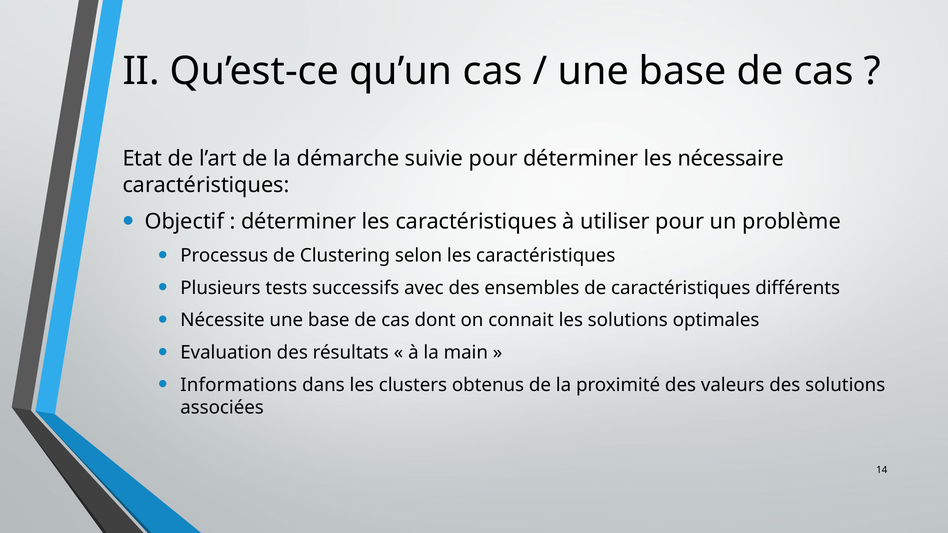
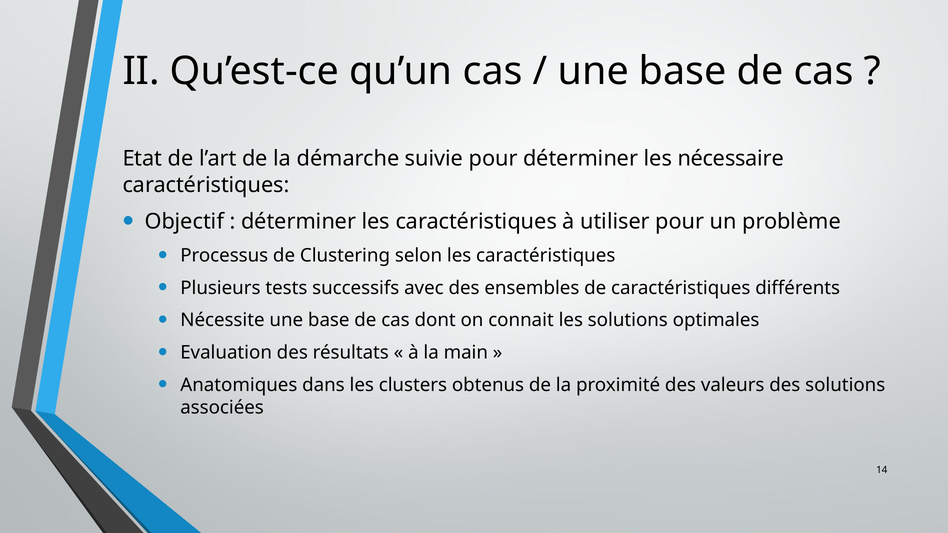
Informations: Informations -> Anatomiques (239, 385)
